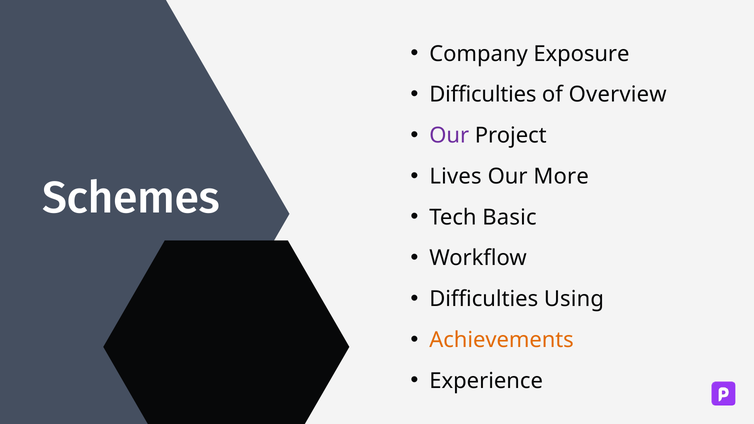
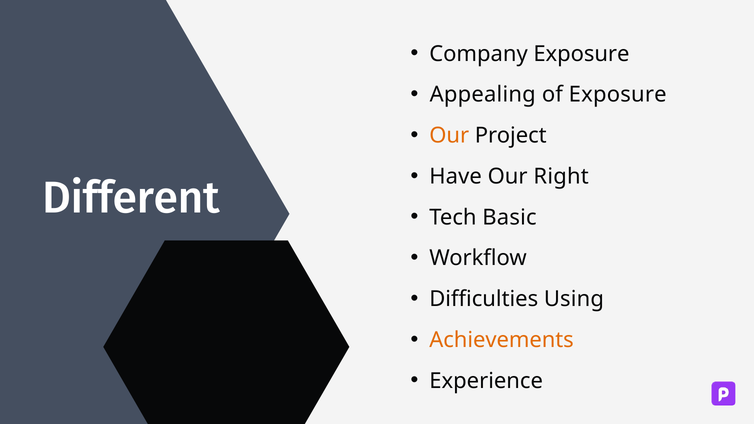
Difficulties: Difficulties -> Appealing (483, 95)
of Overview: Overview -> Exposure (618, 95)
Our colour: purple -> orange (449, 136)
Lives: Lives -> Have (456, 176)
More: More -> Right (561, 176)
Schemes: Schemes -> Different (131, 198)
